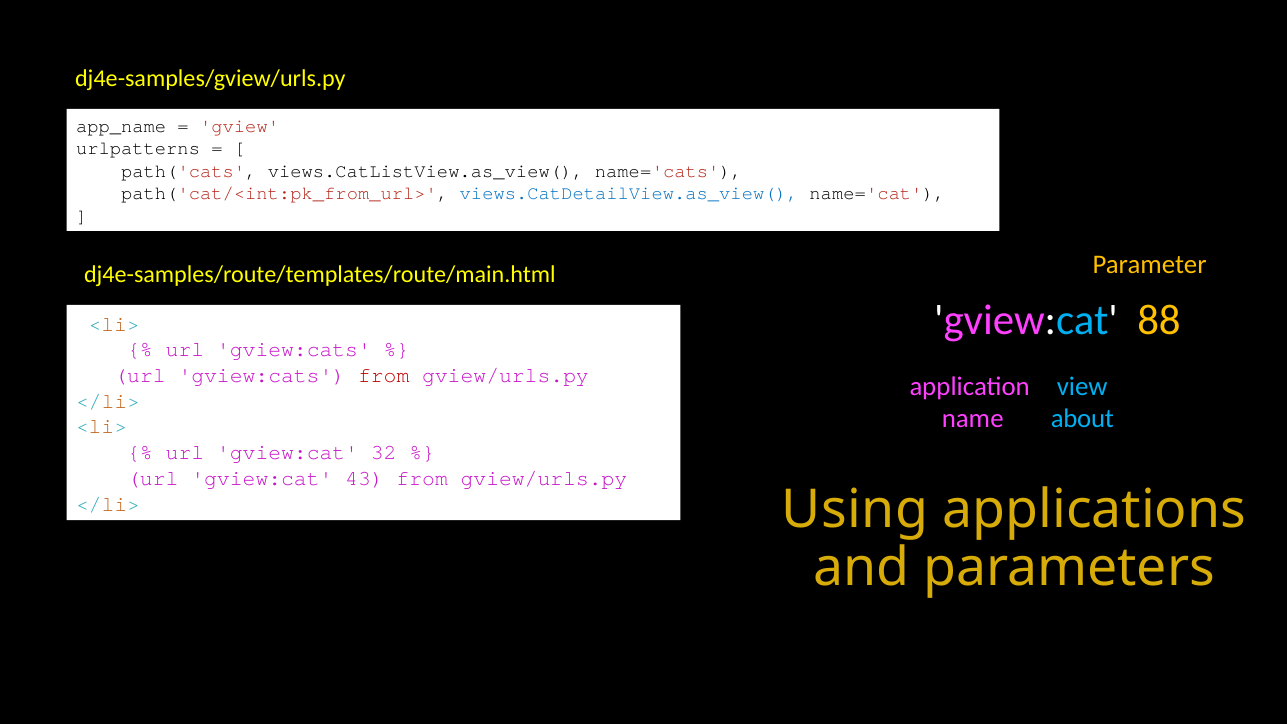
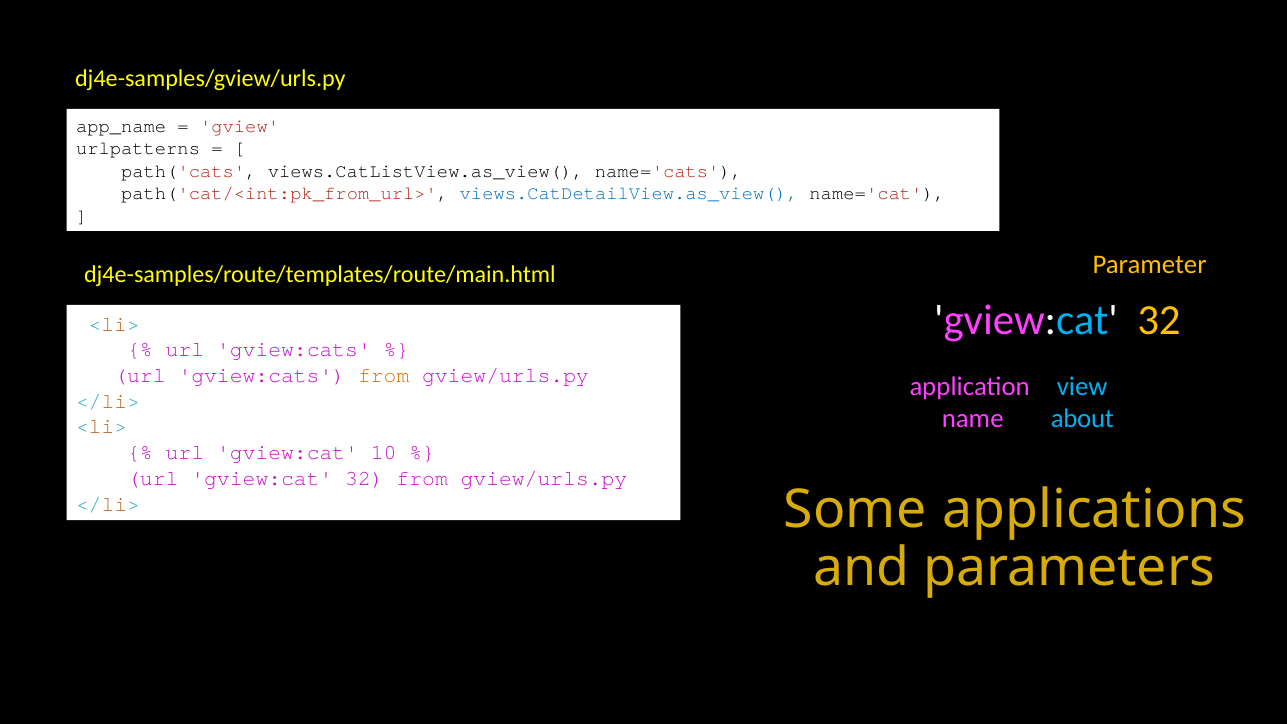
88: 88 -> 32 (1159, 320)
from colour: red -> orange (384, 375)
32: 32 -> 10 (384, 453)
url gview:cat 43: 43 -> 32 (364, 478)
Using: Using -> Some (855, 510)
